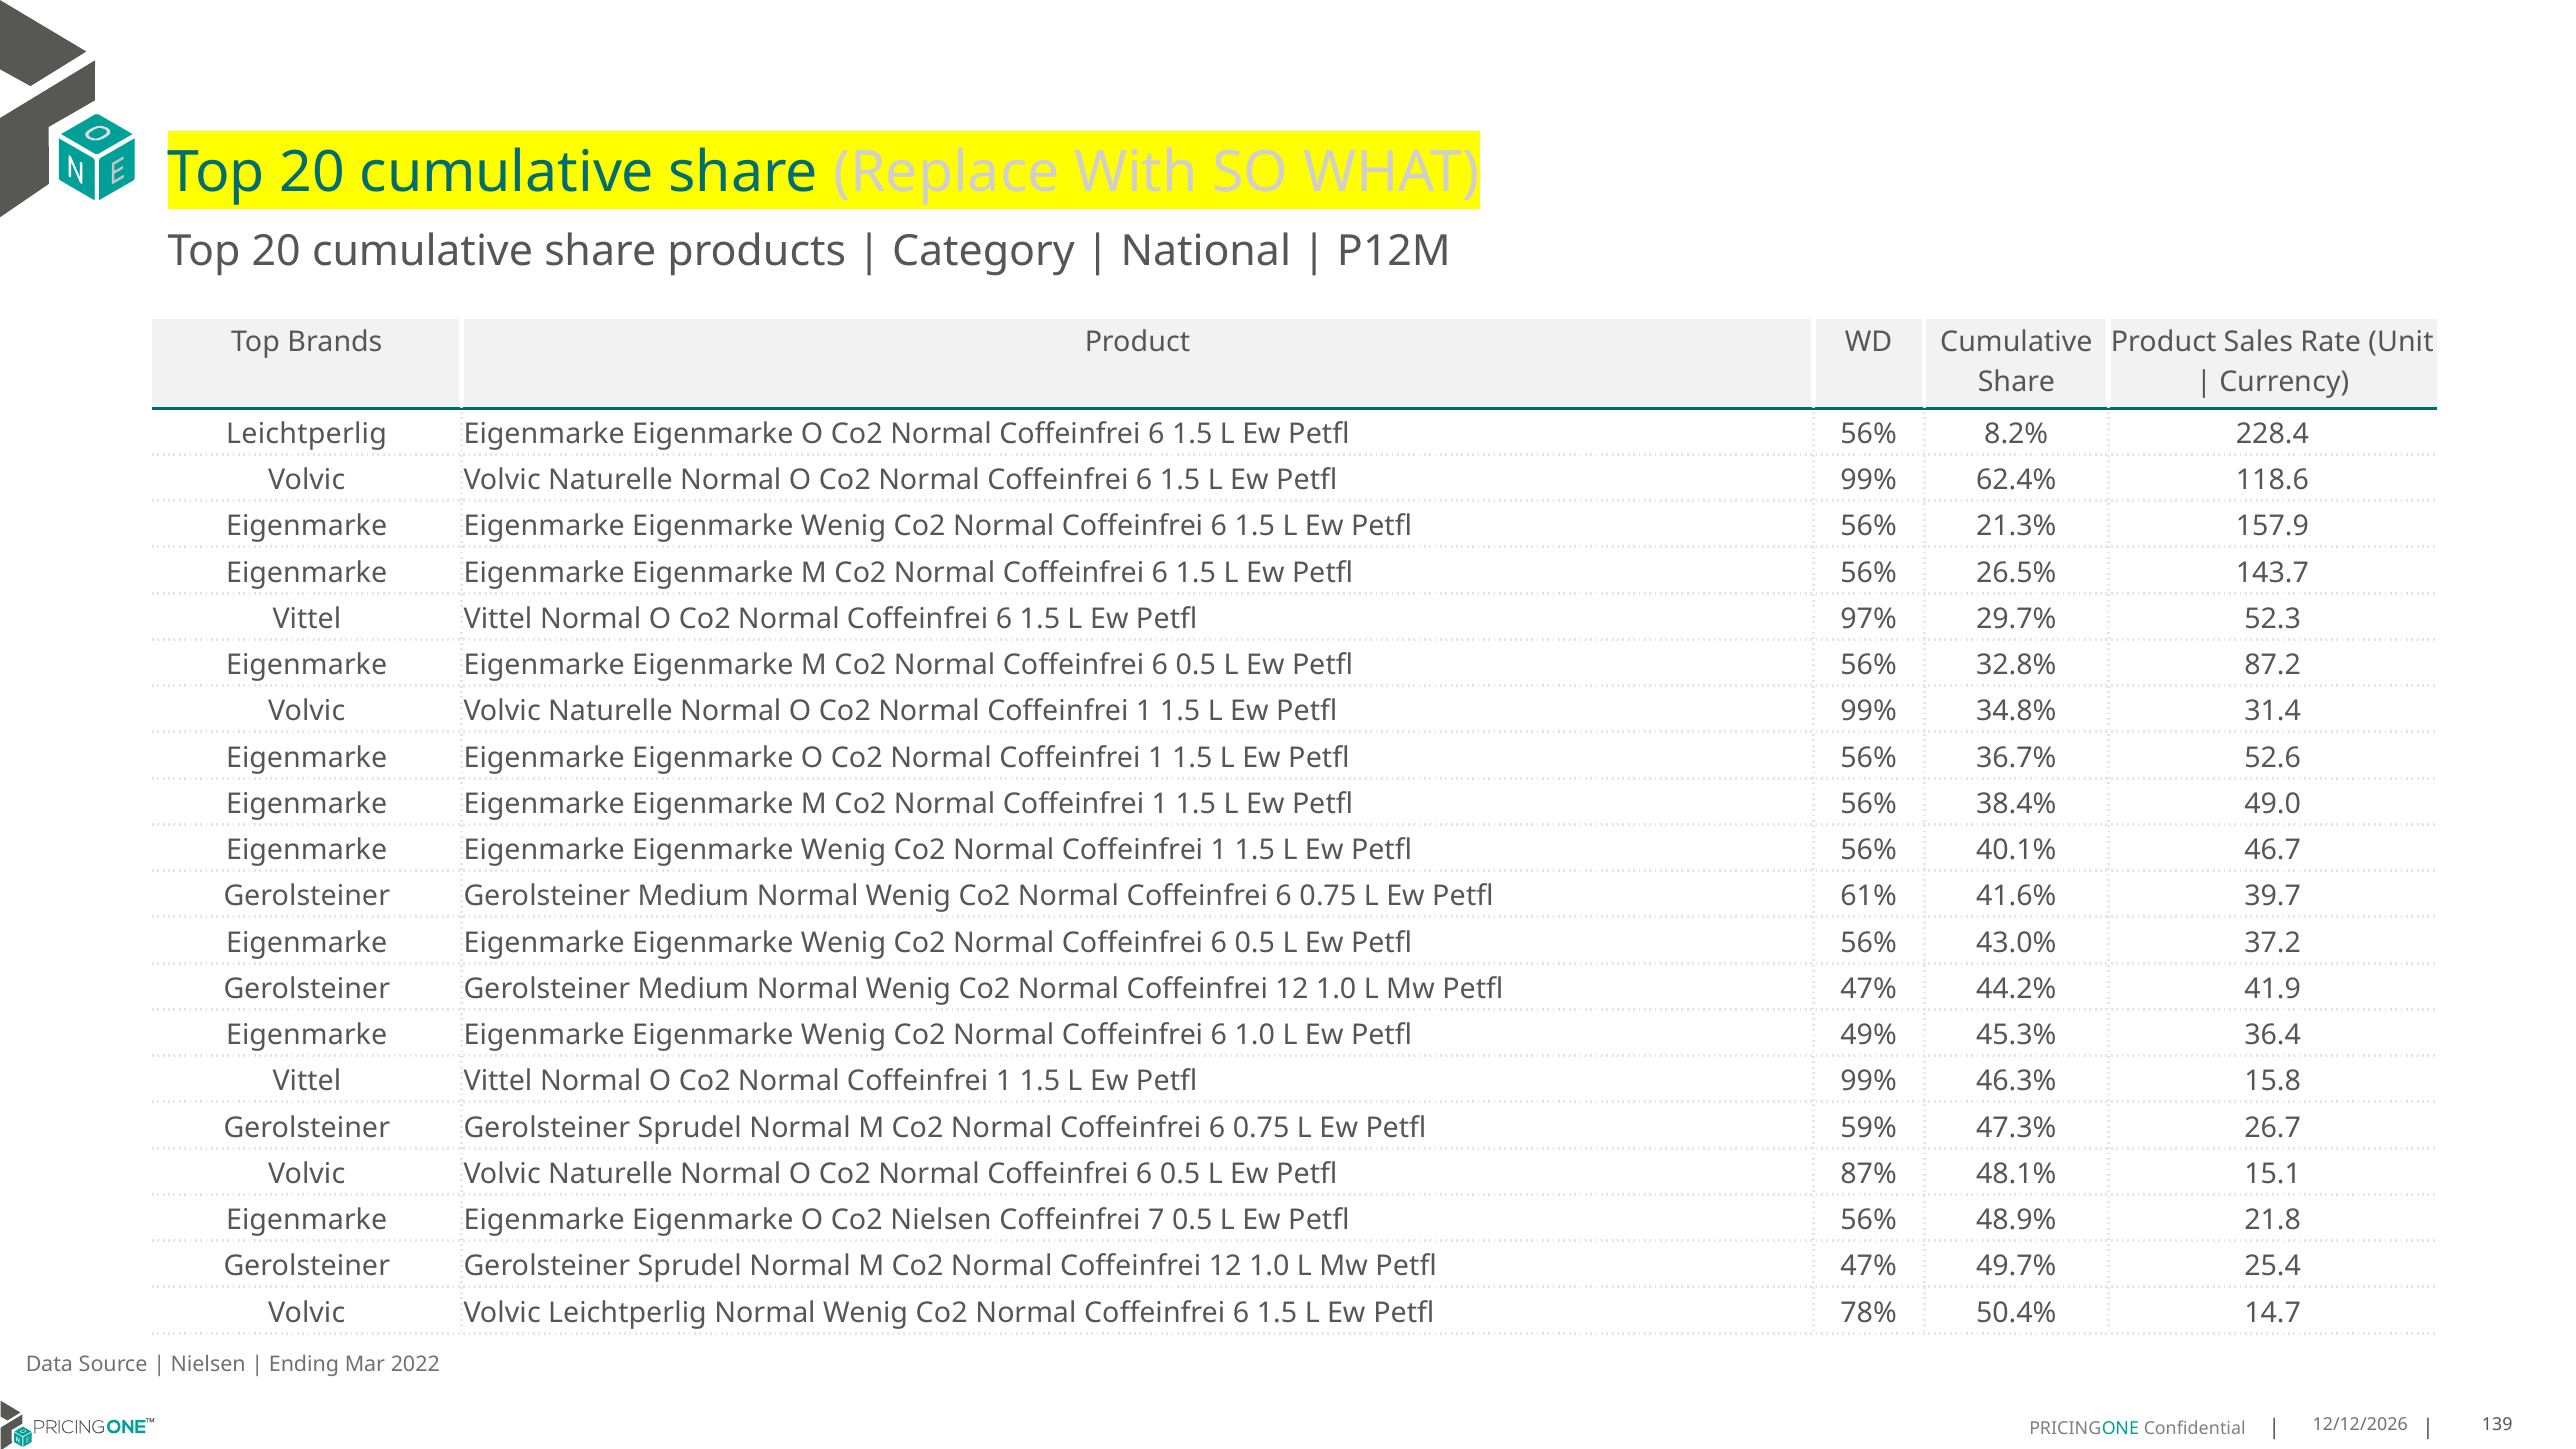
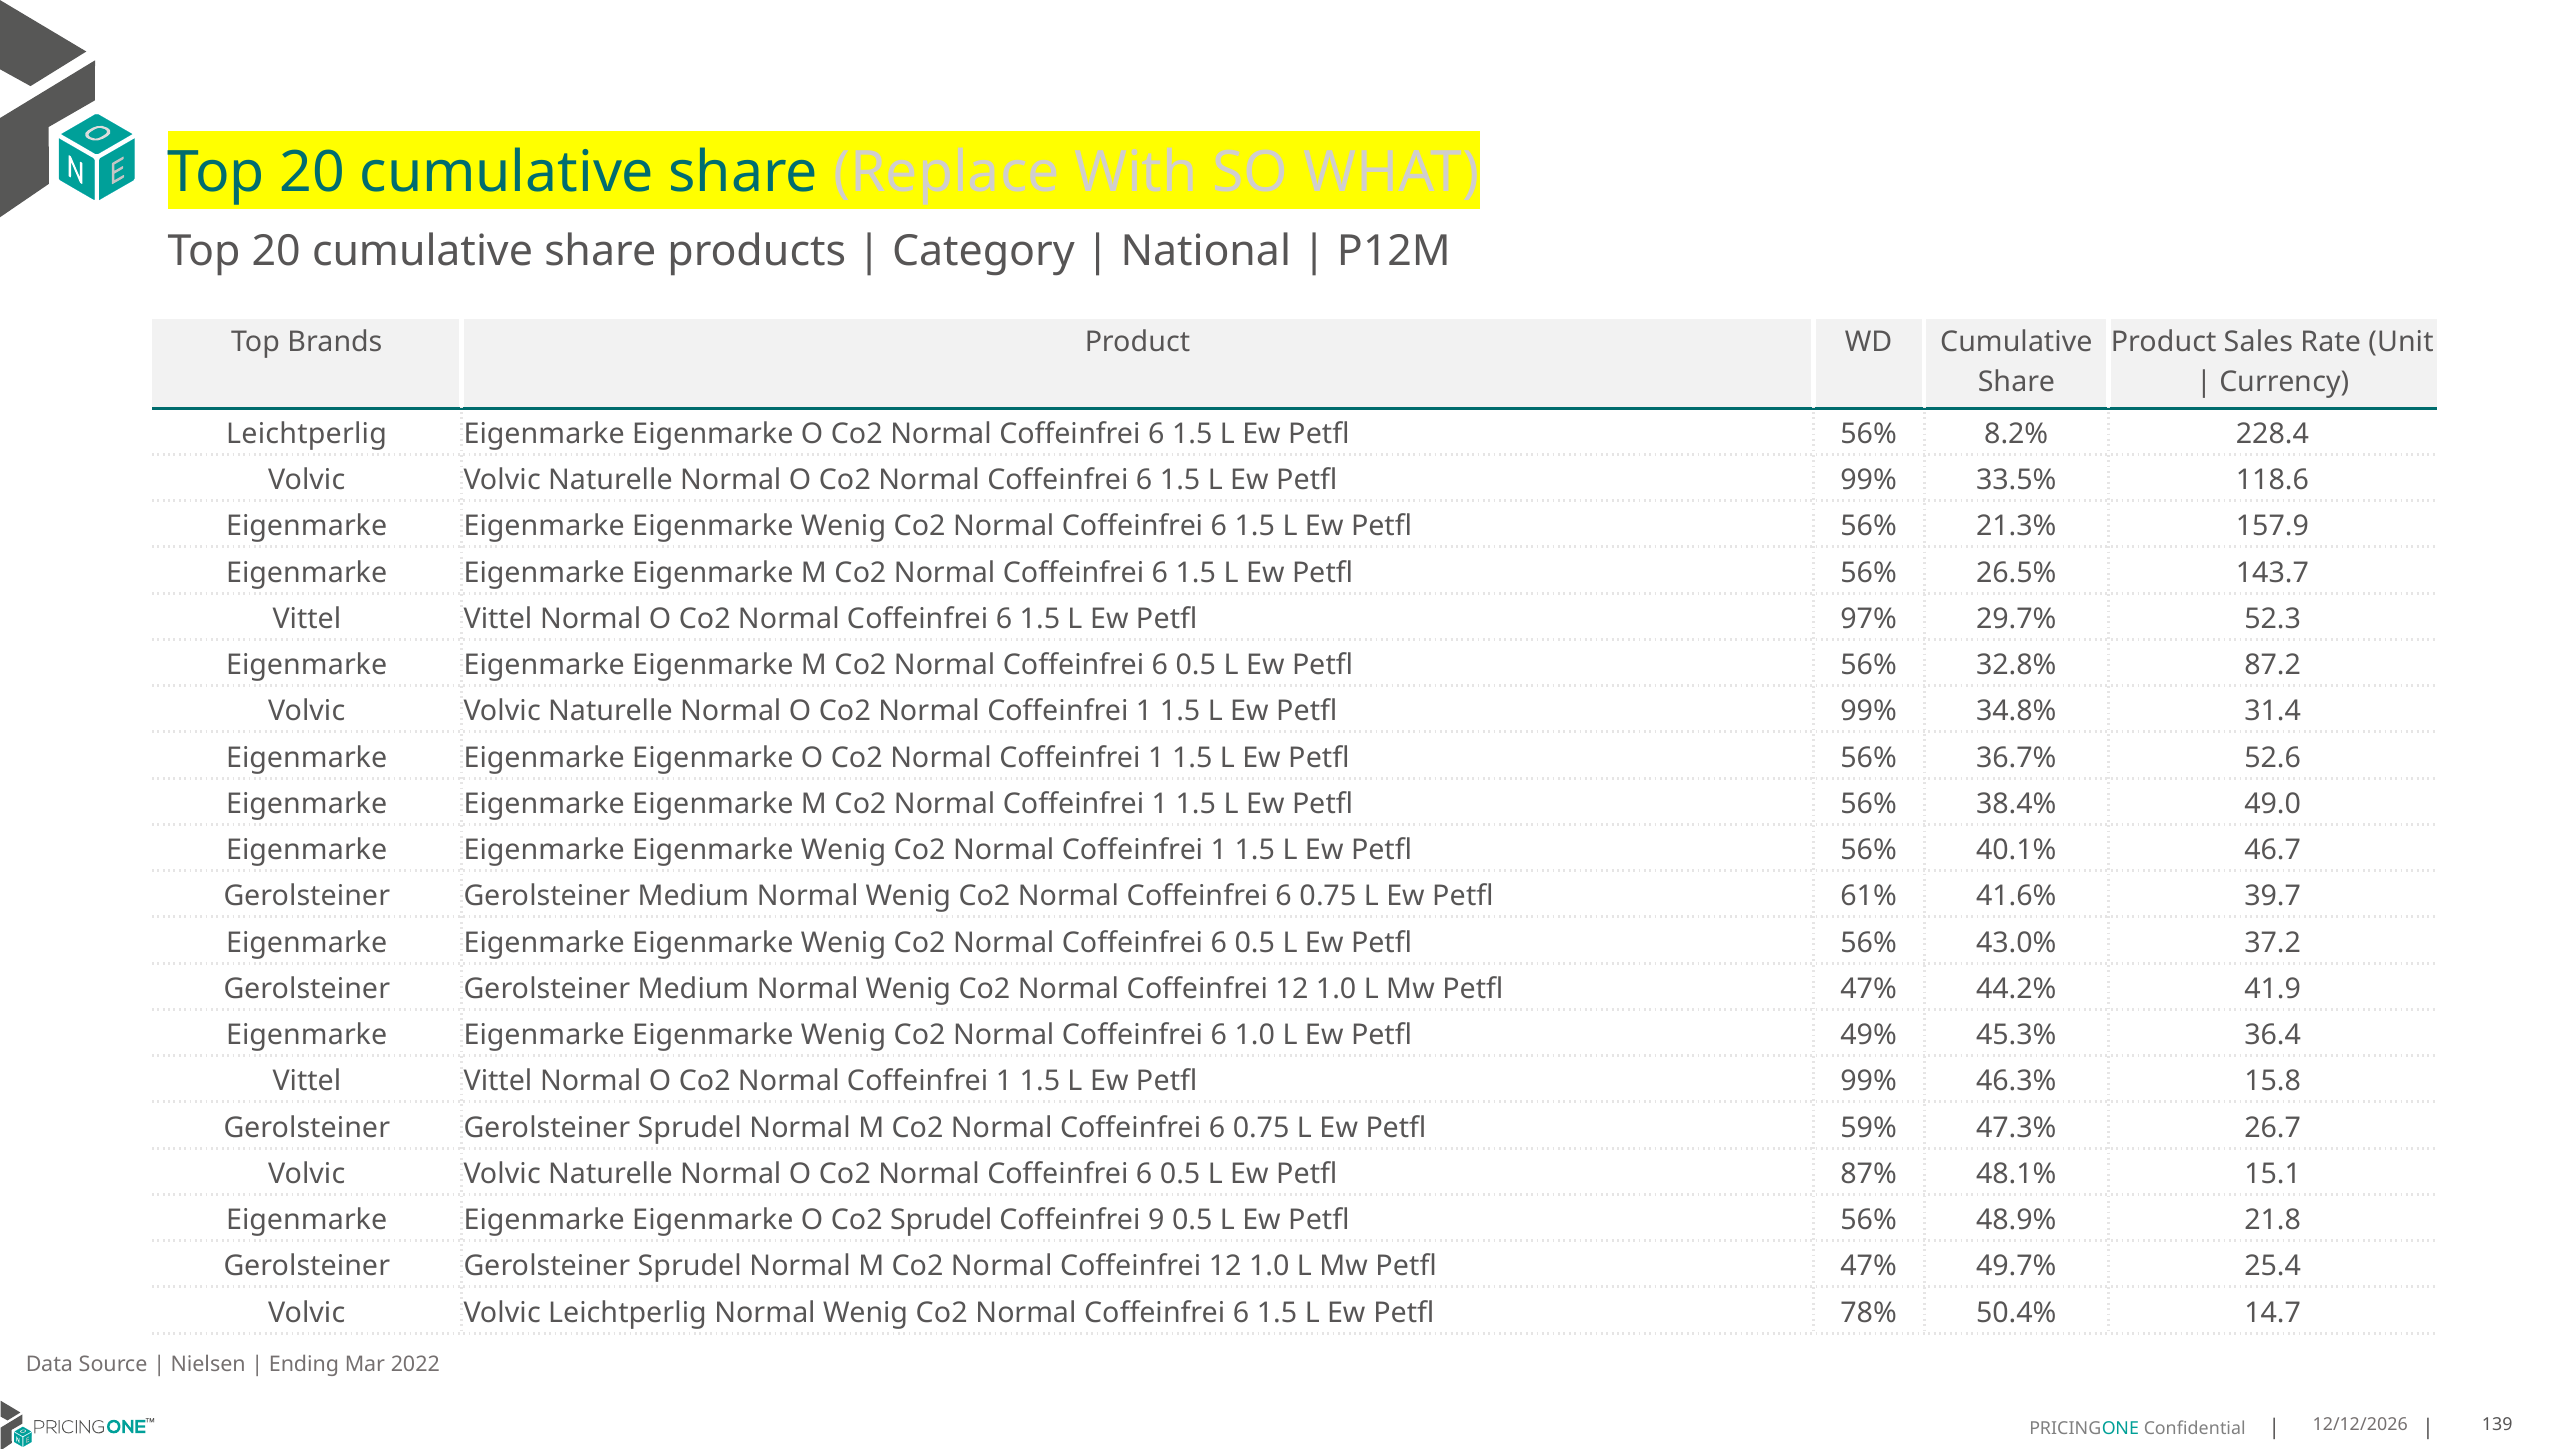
62.4%: 62.4% -> 33.5% (2016, 480)
Co2 Nielsen: Nielsen -> Sprudel (941, 1220)
7: 7 -> 9 (1156, 1220)
